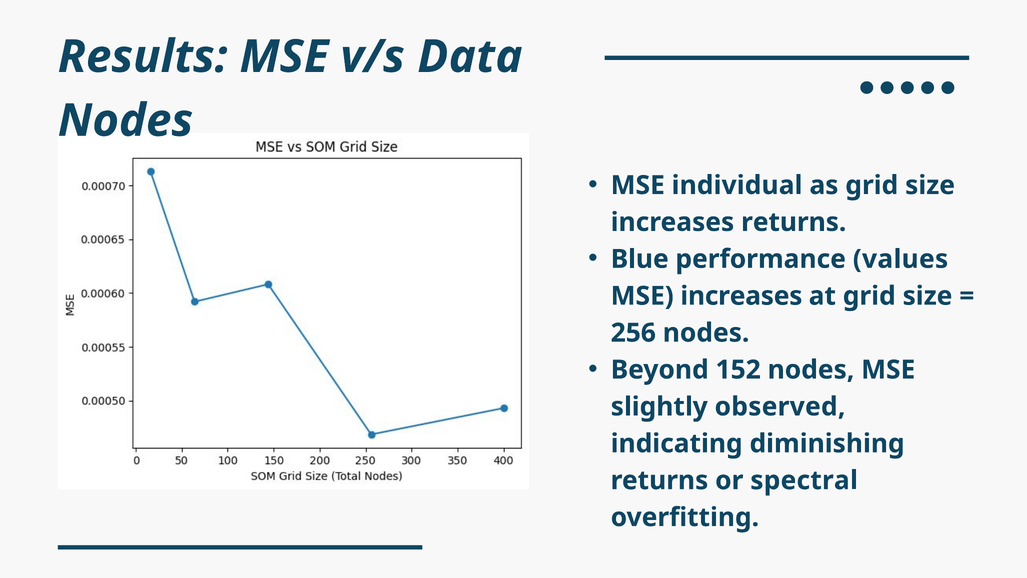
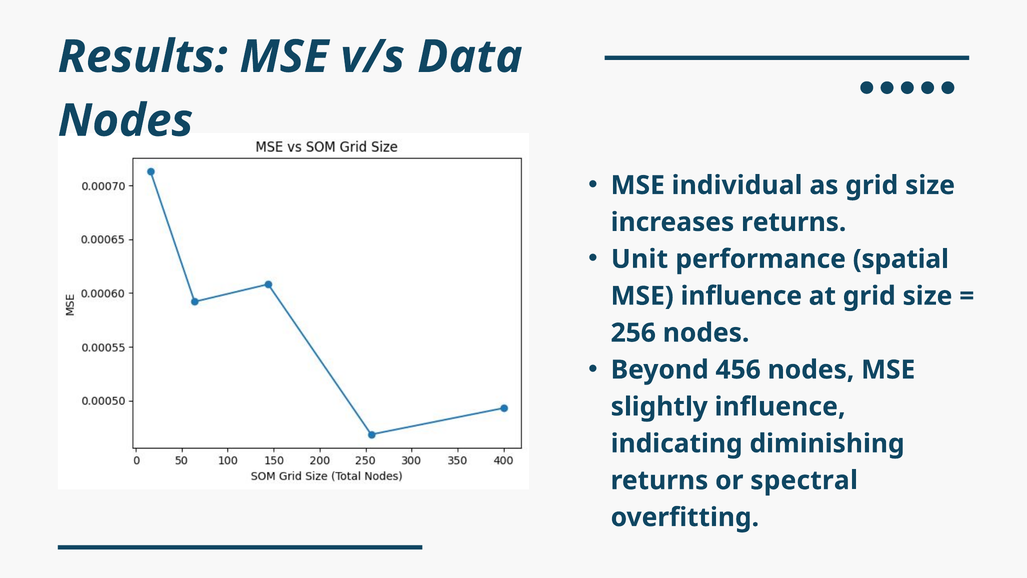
Blue: Blue -> Unit (640, 259)
values: values -> spatial (901, 259)
MSE increases: increases -> influence (741, 296)
152: 152 -> 456 (738, 370)
slightly observed: observed -> influence (780, 407)
